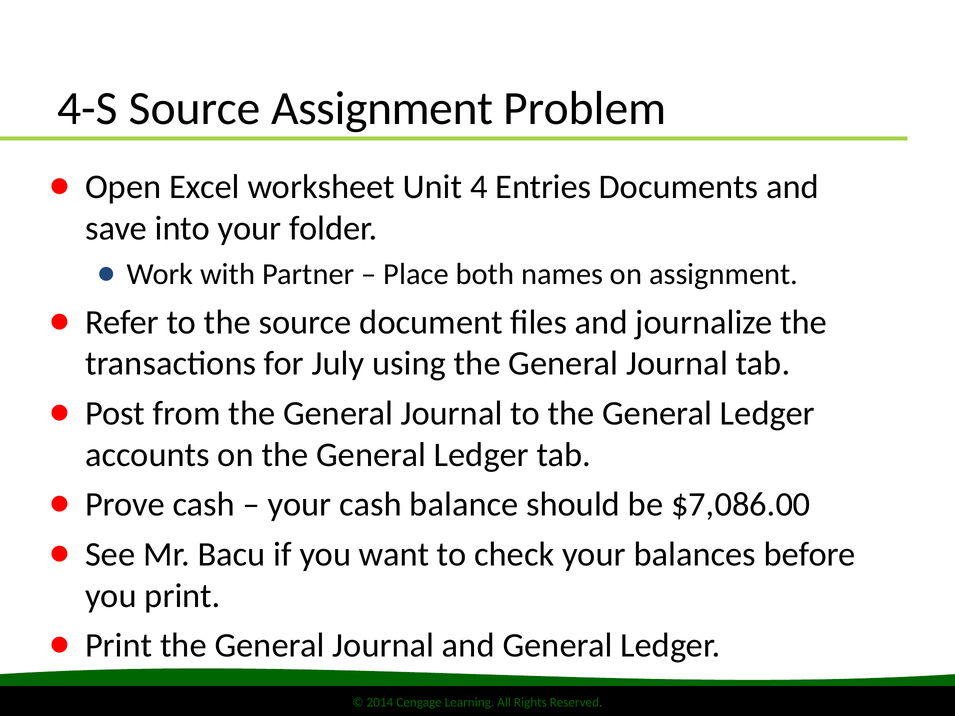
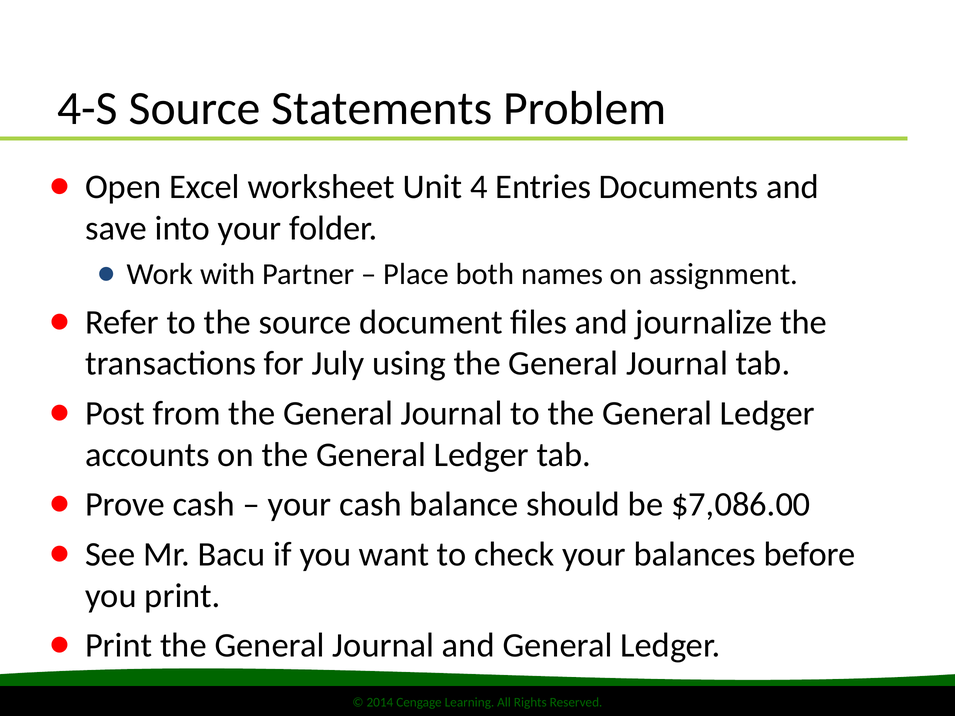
Source Assignment: Assignment -> Statements (382, 108)
